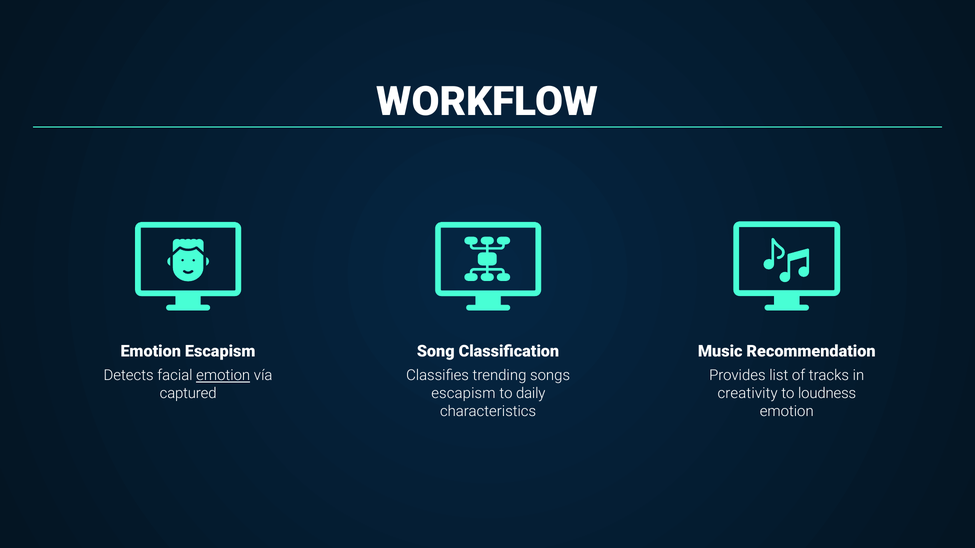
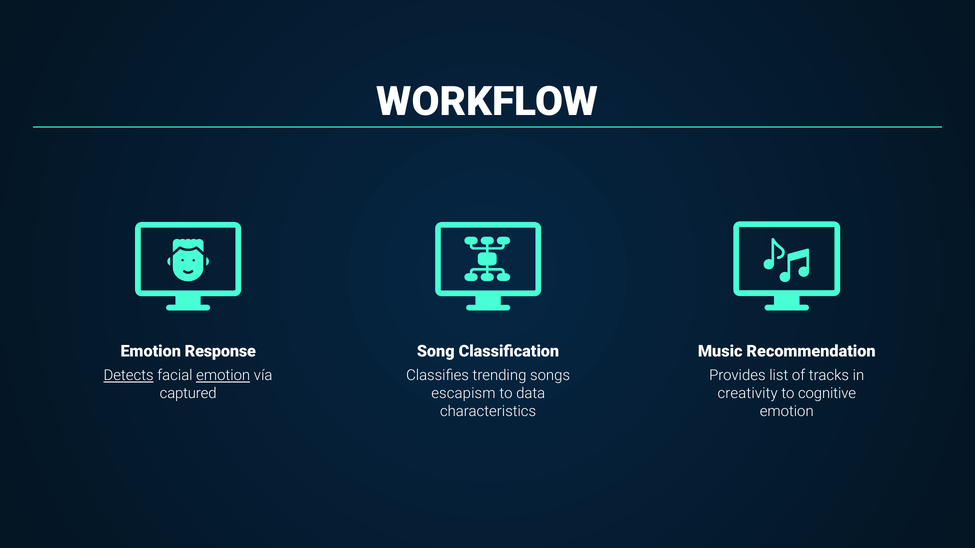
Emotion Escapism: Escapism -> Response (220, 352)
Detects underline: none -> present (129, 376)
daily: daily -> data (531, 394)
loudness: loudness -> cognitive (827, 394)
